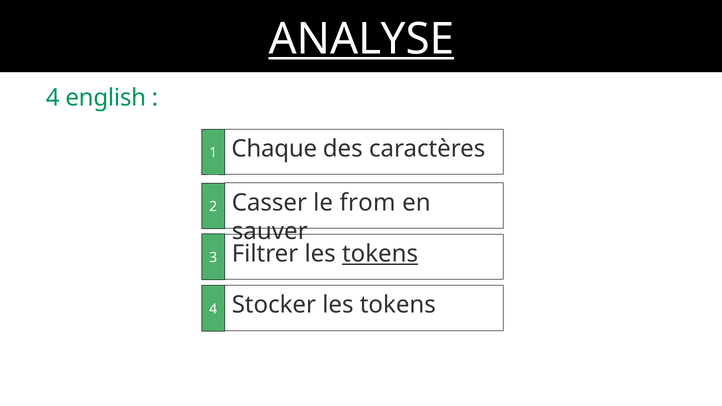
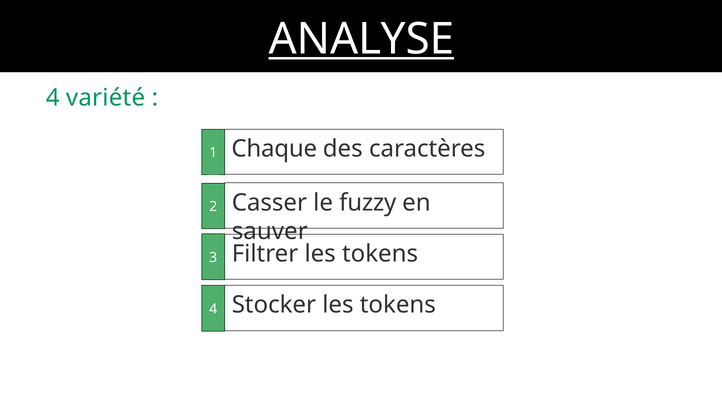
english: english -> variété (105, 98)
from: from -> fuzzy (368, 203)
tokens underline: present -> none (380, 254)
